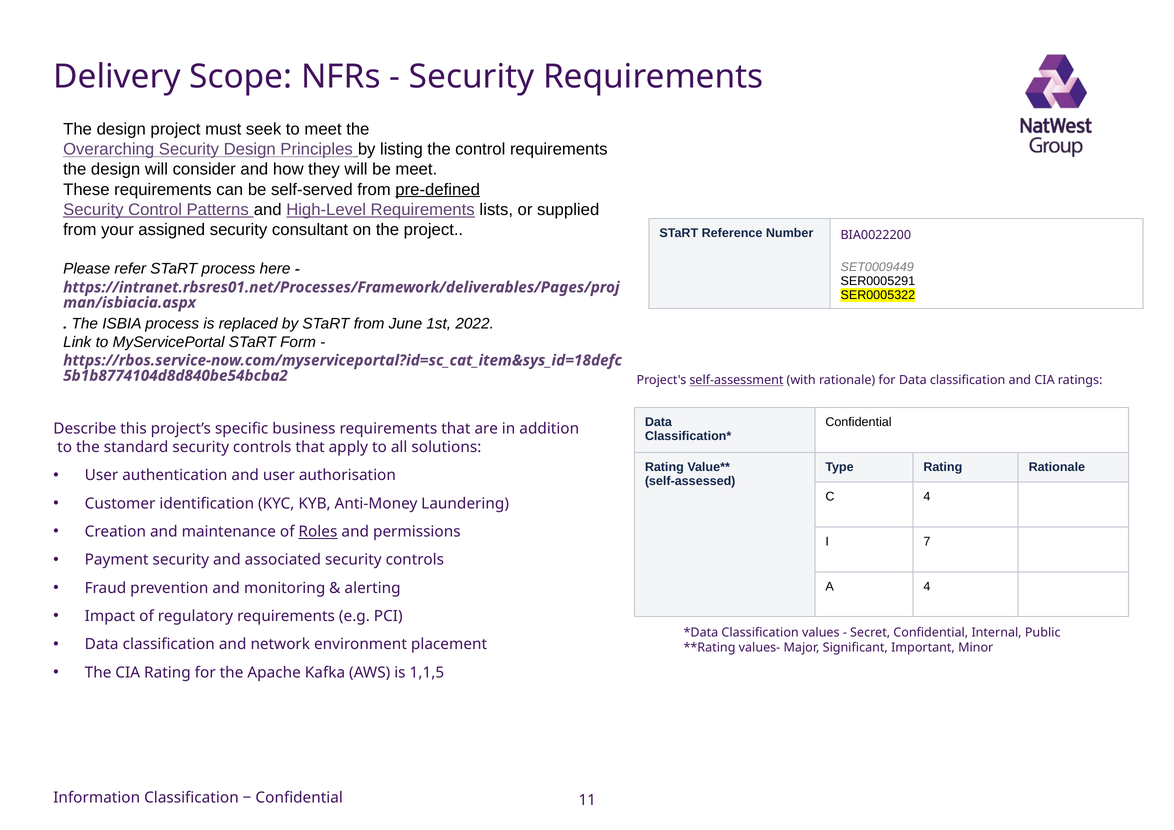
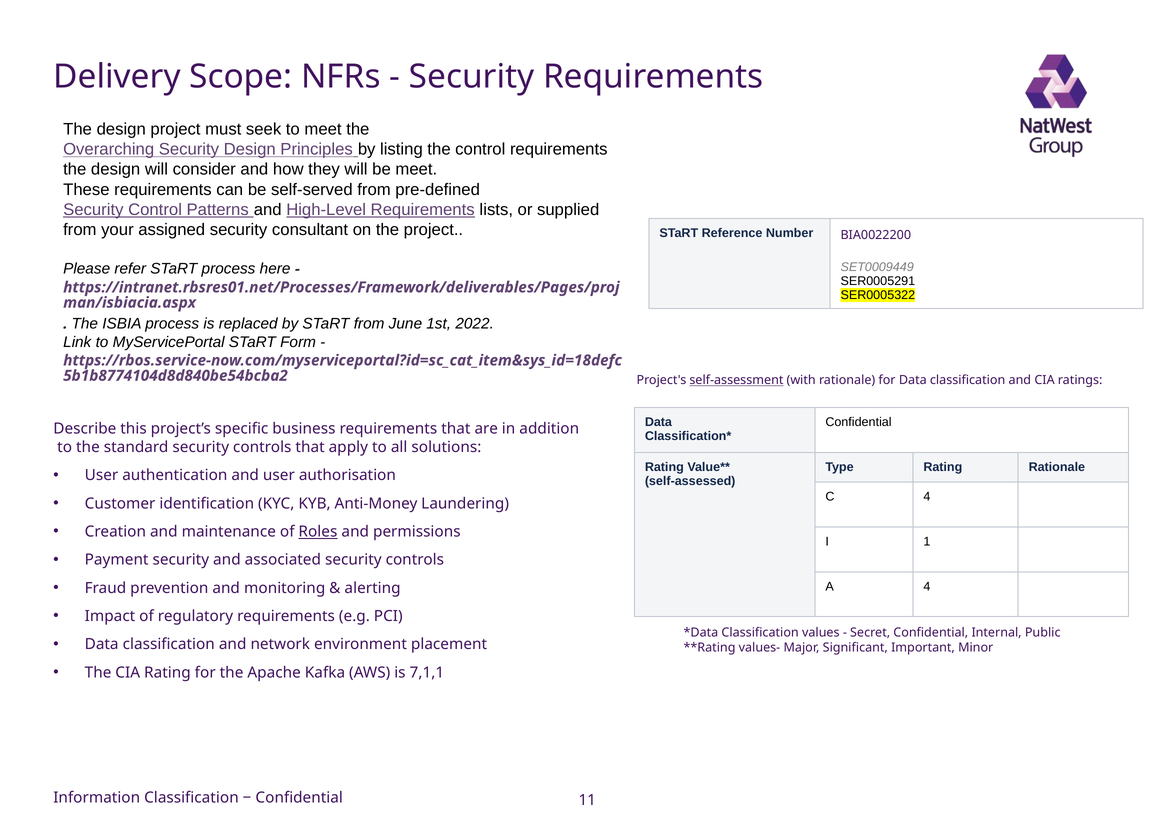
pre-defined underline: present -> none (438, 190)
7: 7 -> 1 (927, 542)
1,1,5: 1,1,5 -> 7,1,1 (427, 673)
